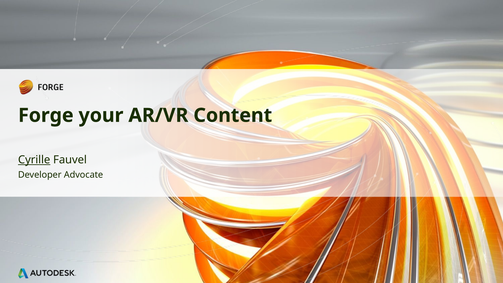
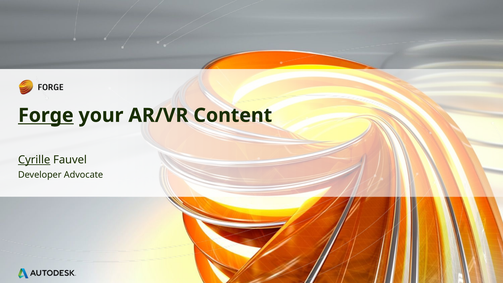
Forge underline: none -> present (46, 115)
